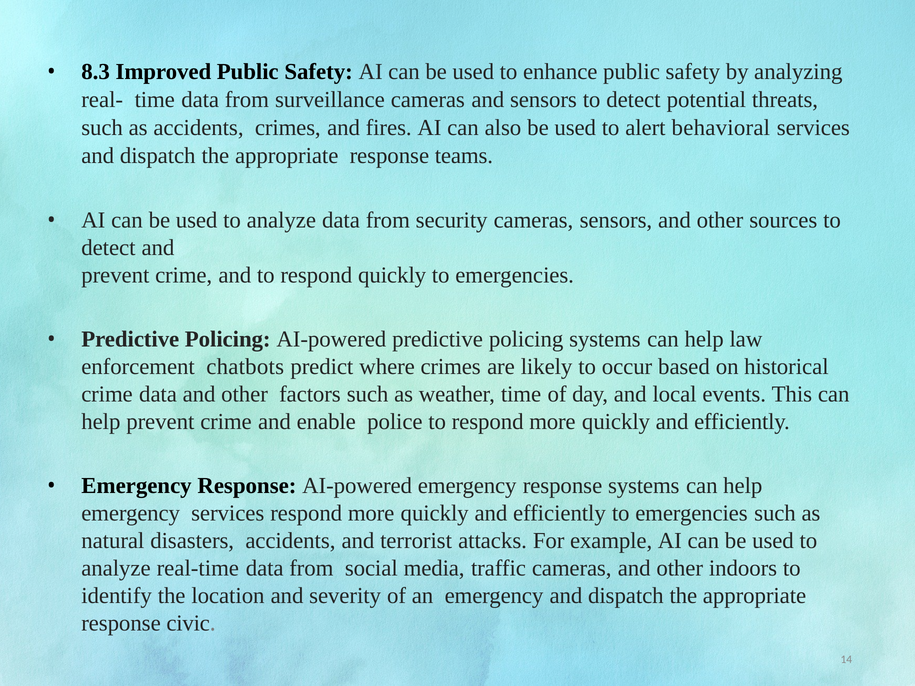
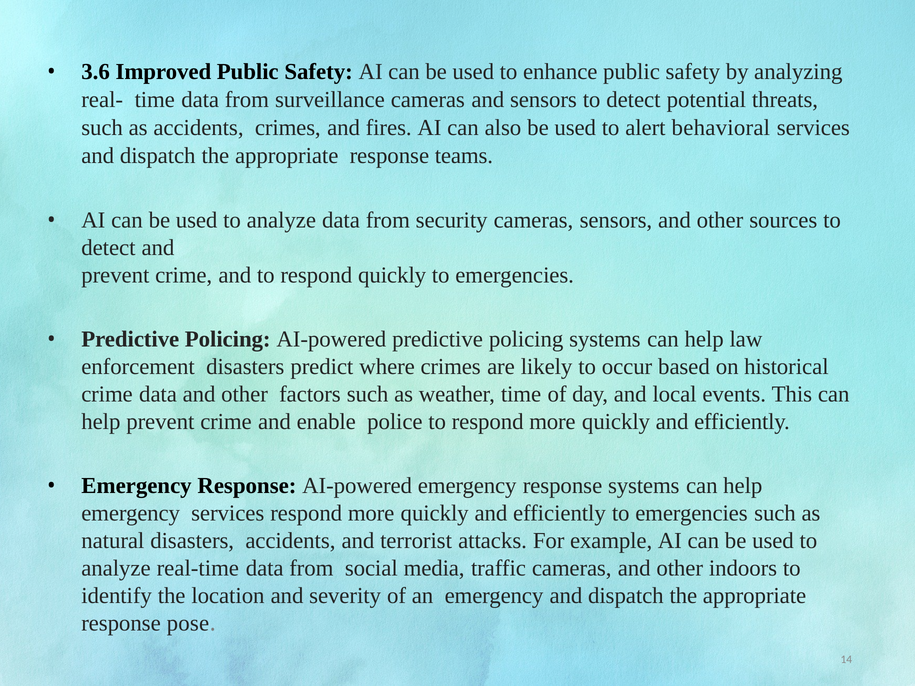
8.3: 8.3 -> 3.6 (96, 72)
enforcement chatbots: chatbots -> disasters (245, 367)
civic: civic -> pose (188, 623)
